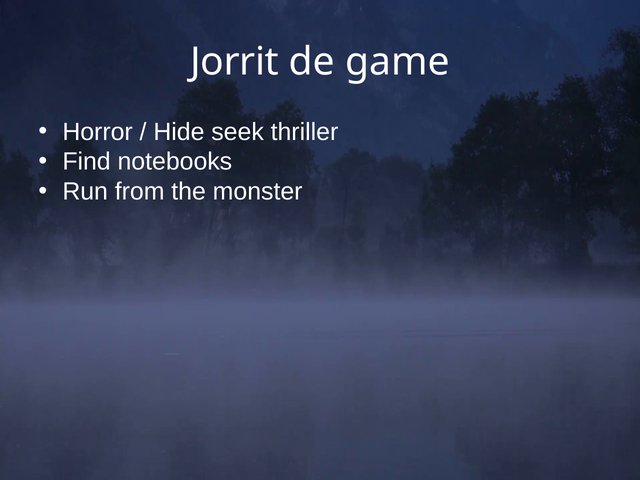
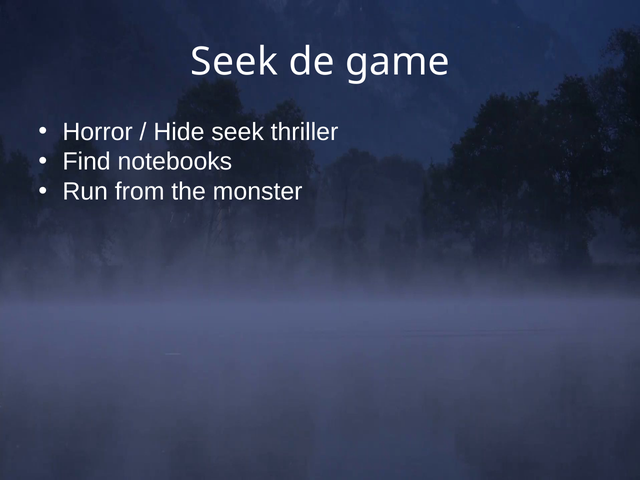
Jorrit: Jorrit -> Seek (234, 62)
